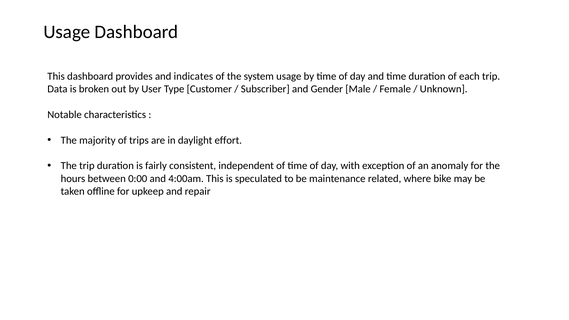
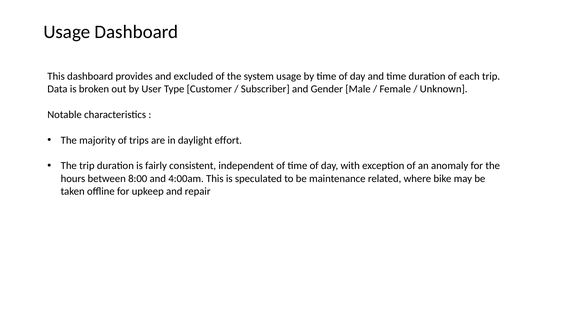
indicates: indicates -> excluded (193, 76)
0:00: 0:00 -> 8:00 (138, 179)
